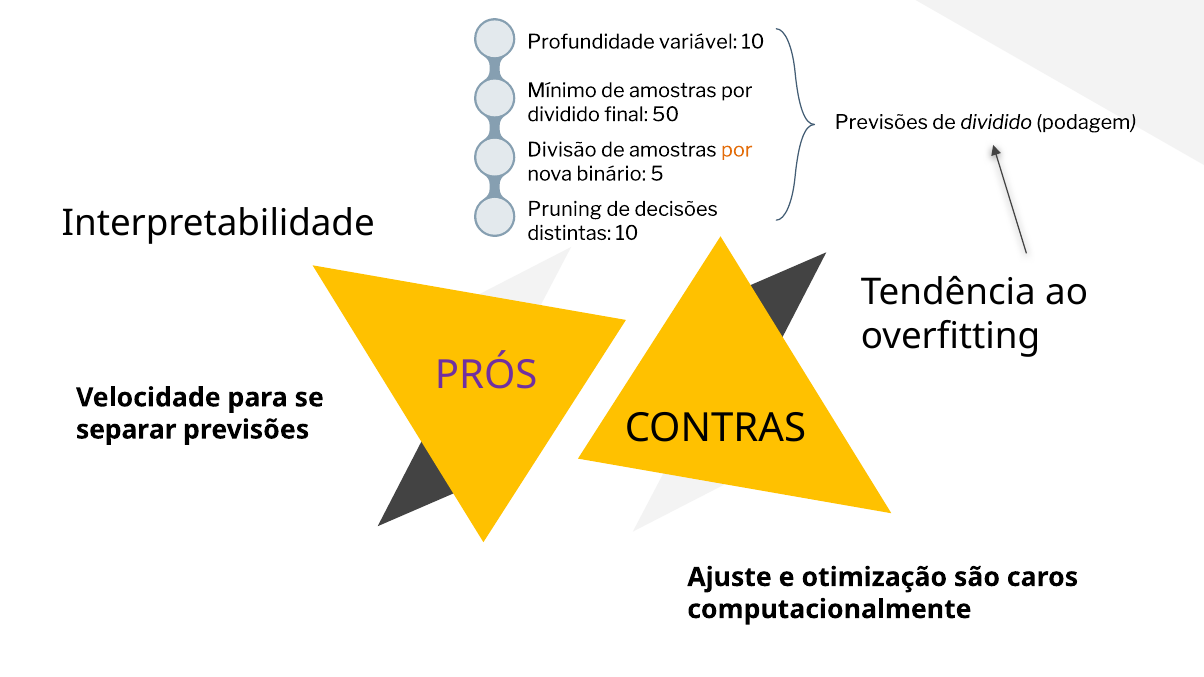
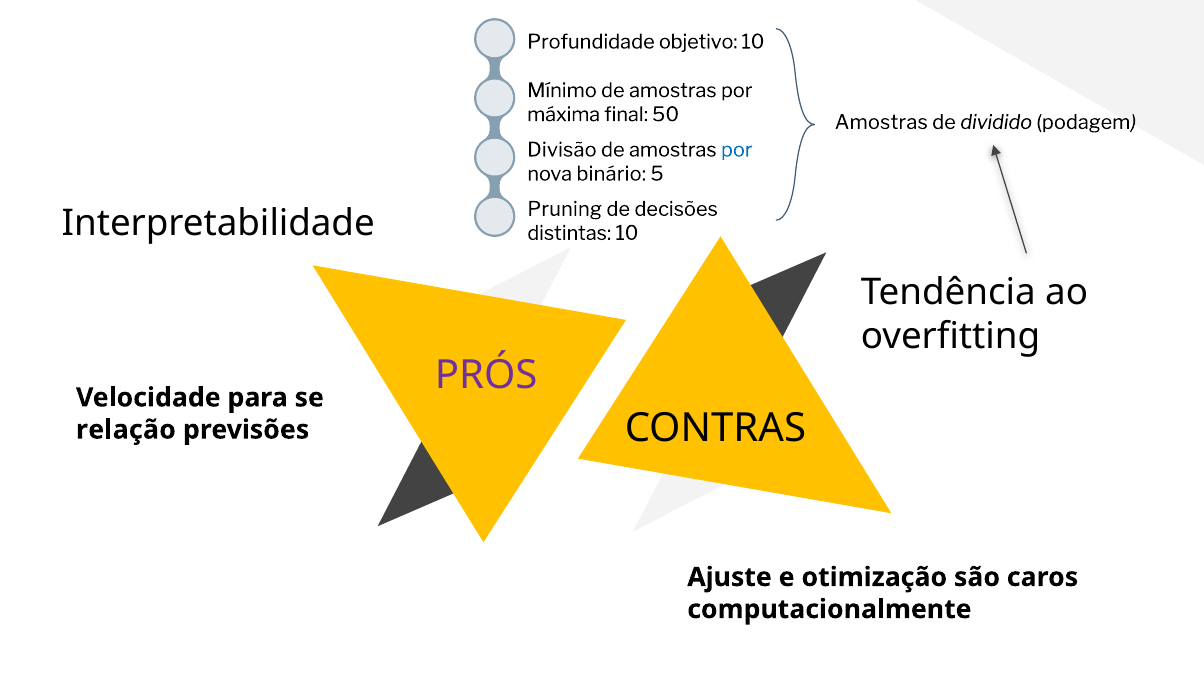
variável: variável -> objetivo (698, 42)
dividido: dividido -> máxima (564, 115)
Previsões: Previsões -> Amostras (881, 122)
por colour: orange -> blue (737, 150)
separar: separar -> relação (126, 430)
